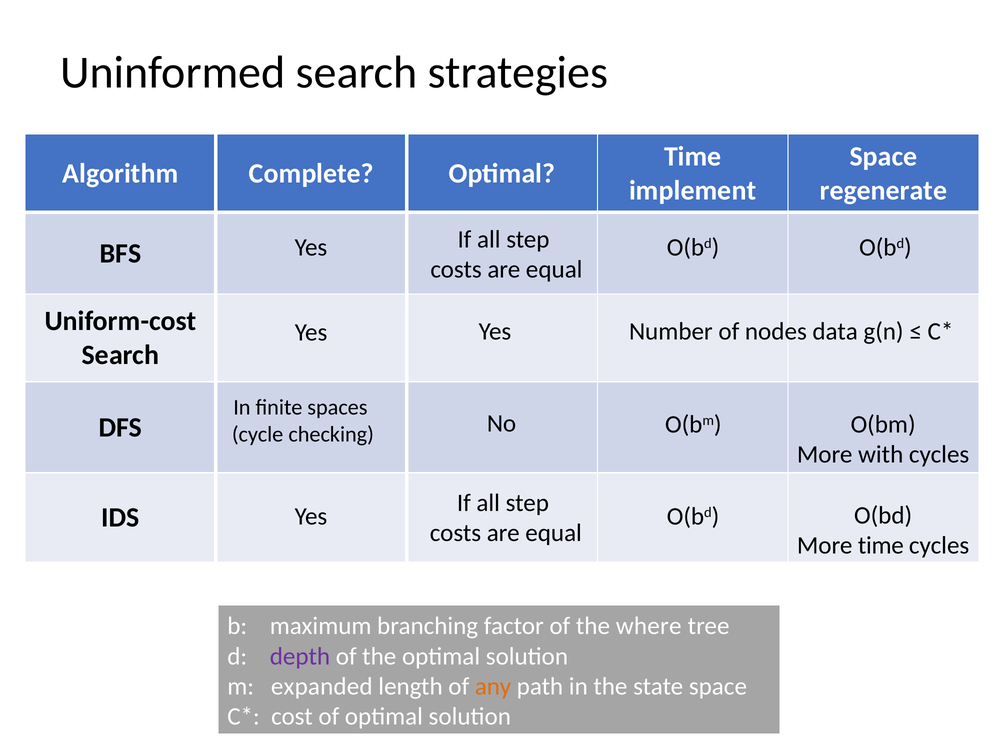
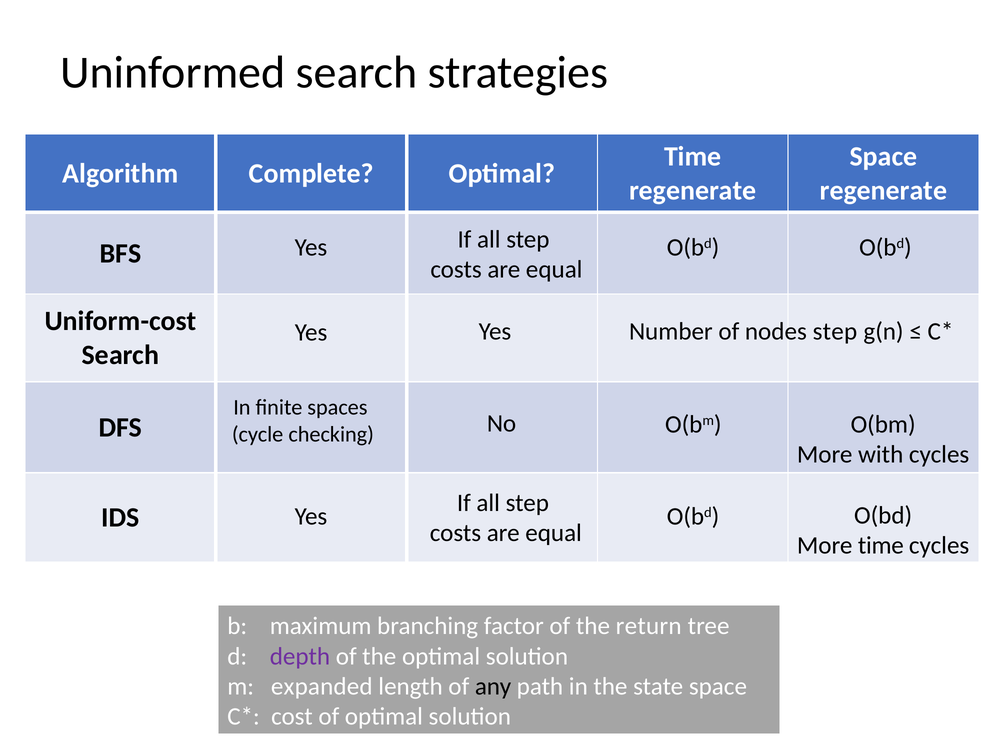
implement: implement -> regenerate (693, 190)
nodes data: data -> step (835, 331)
where: where -> return (649, 626)
any colour: orange -> black (493, 686)
